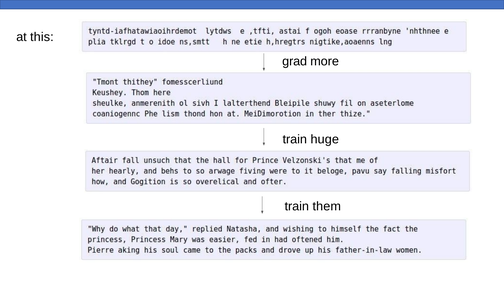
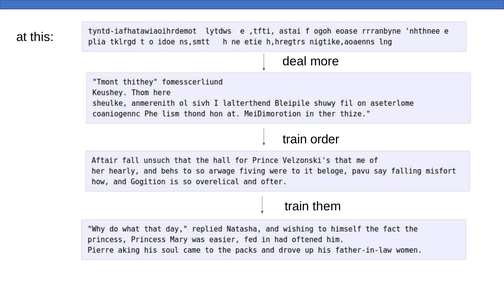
grad: grad -> deal (295, 62)
huge: huge -> order (325, 139)
